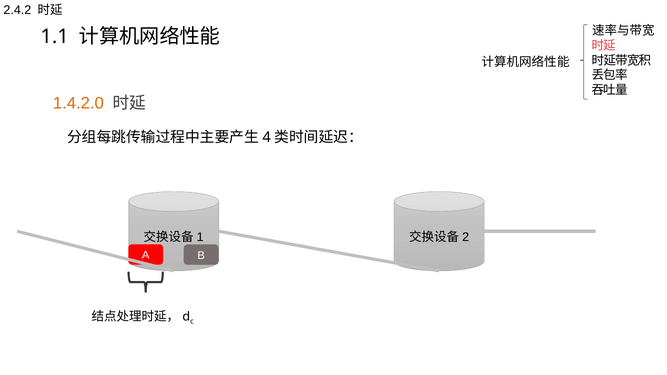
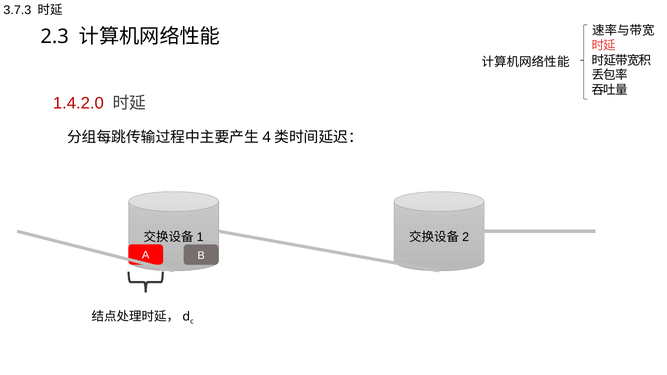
2.4.2: 2.4.2 -> 3.7.3 (17, 10)
1.1: 1.1 -> 2.3 (55, 37)
1.4.2.0 colour: orange -> red (78, 103)
